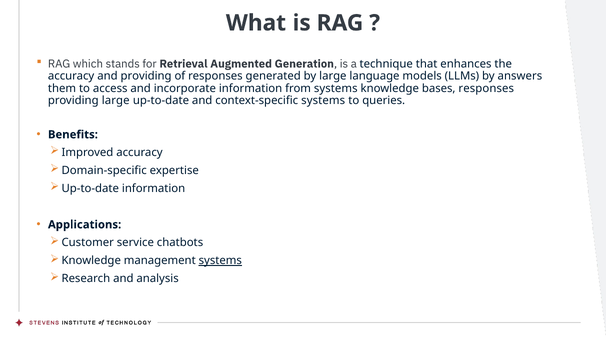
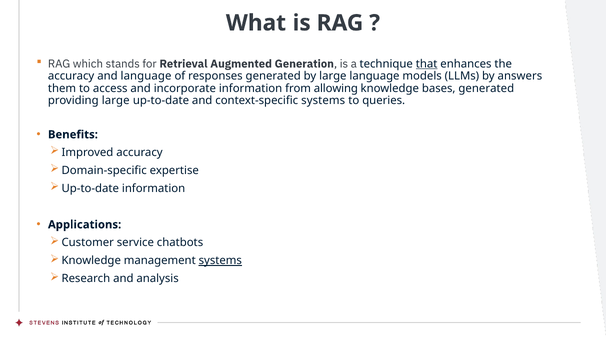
that underline: none -> present (427, 64)
and providing: providing -> language (146, 76)
from systems: systems -> allowing (336, 88)
bases responses: responses -> generated (486, 88)
